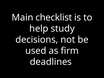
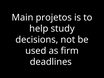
checklist: checklist -> projetos (54, 17)
